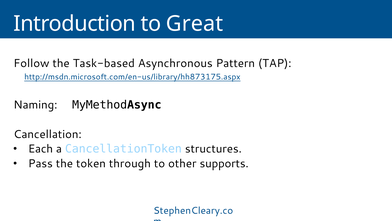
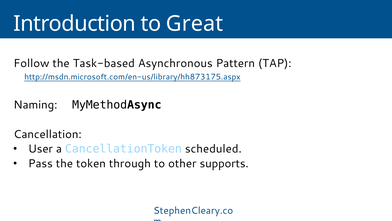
Each: Each -> User (40, 149)
structures: structures -> scheduled (213, 149)
